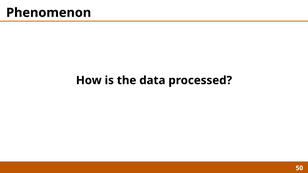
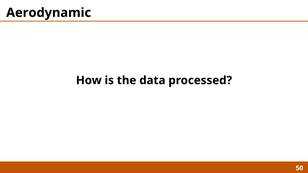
Phenomenon: Phenomenon -> Aerodynamic (49, 13)
